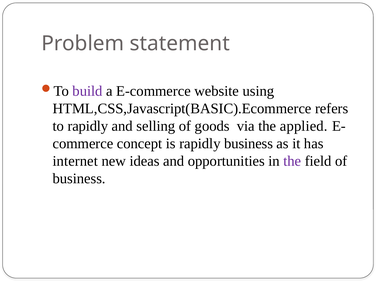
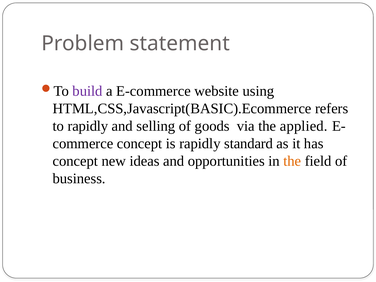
rapidly business: business -> standard (249, 143)
internet: internet -> concept (75, 161)
the colour: purple -> orange (292, 161)
